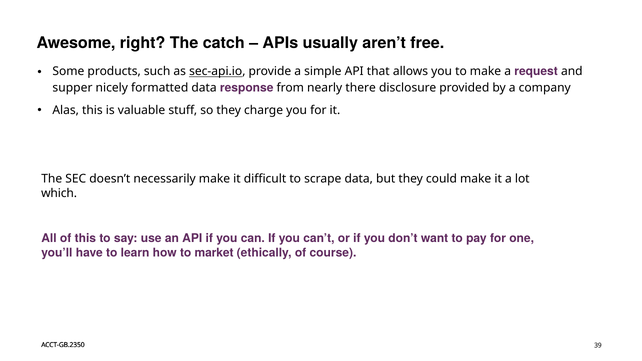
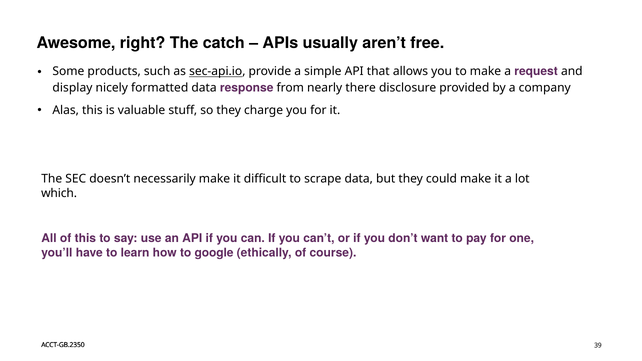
supper: supper -> display (72, 88)
market: market -> google (214, 253)
